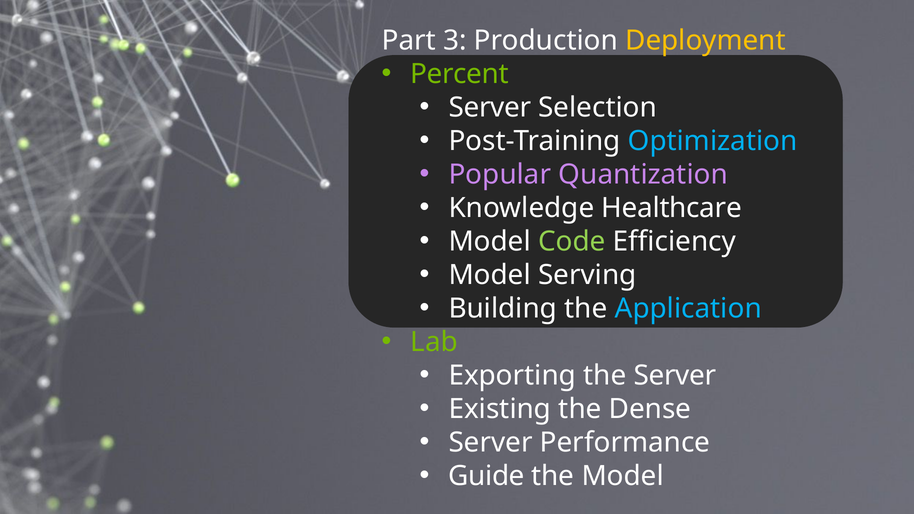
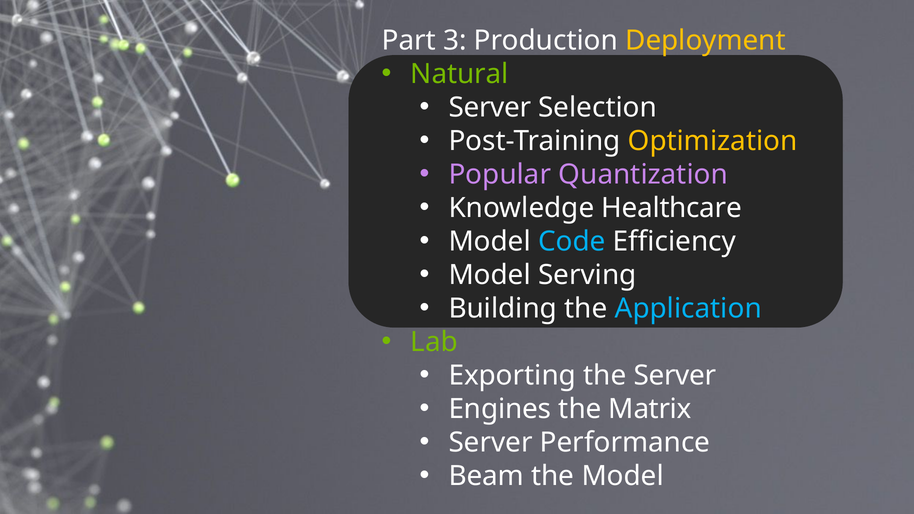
Percent: Percent -> Natural (459, 74)
Optimization colour: light blue -> yellow (713, 141)
Code colour: light green -> light blue (572, 241)
Existing: Existing -> Engines (500, 409)
Dense: Dense -> Matrix (650, 409)
Guide: Guide -> Beam (486, 476)
